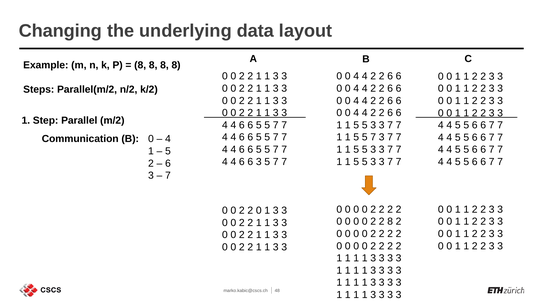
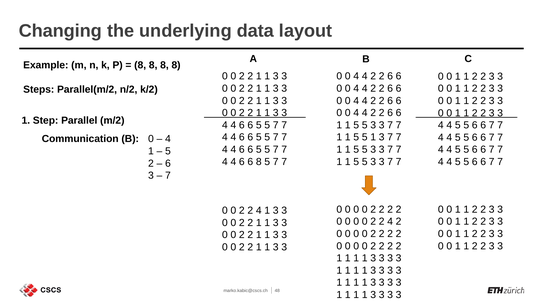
1 5 5 7: 7 -> 1 (373, 137)
6 6 3: 3 -> 8 (259, 162)
0: 0 -> 4 (259, 211)
8: 8 -> 4 (390, 222)
